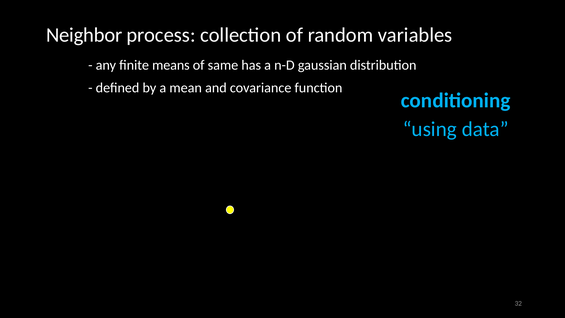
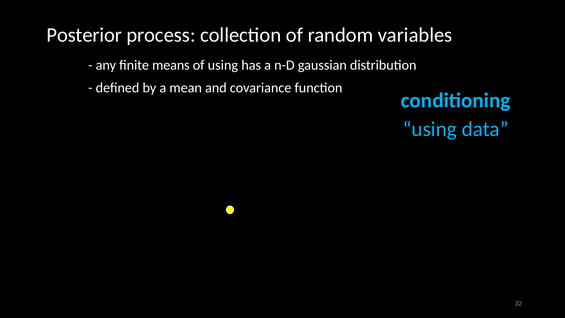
Neighbor: Neighbor -> Posterior (84, 35)
of same: same -> using (223, 65)
